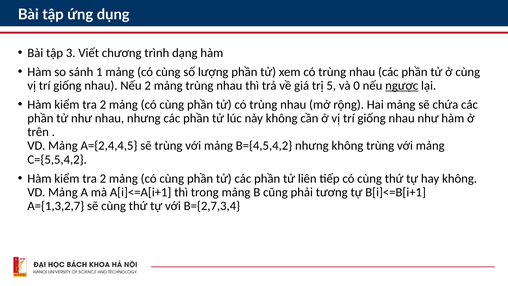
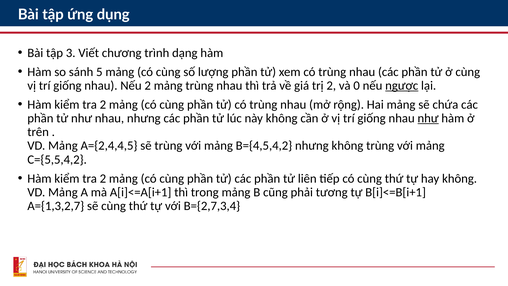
1: 1 -> 5 (99, 72)
trị 5: 5 -> 2 (331, 85)
như underline: none -> present (428, 118)
